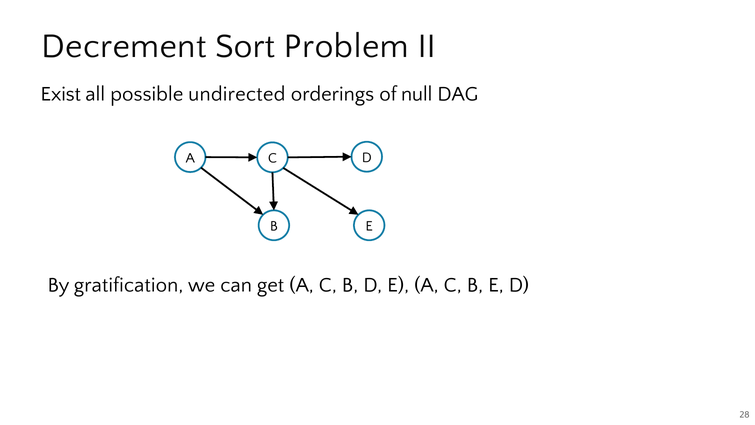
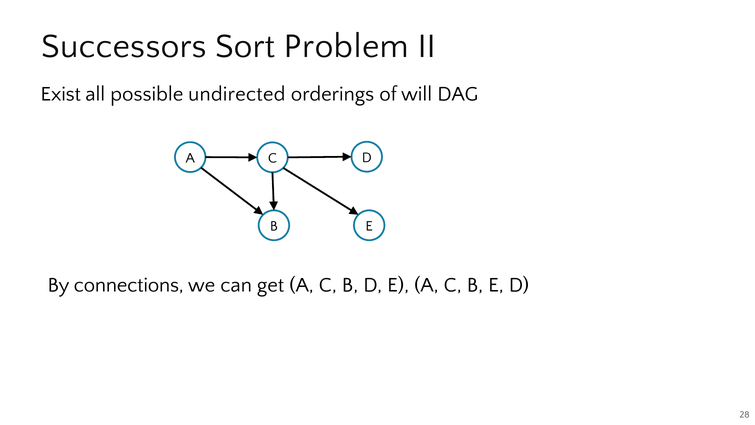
Decrement: Decrement -> Successors (124, 46)
null: null -> will (417, 94)
gratification: gratification -> connections (129, 285)
